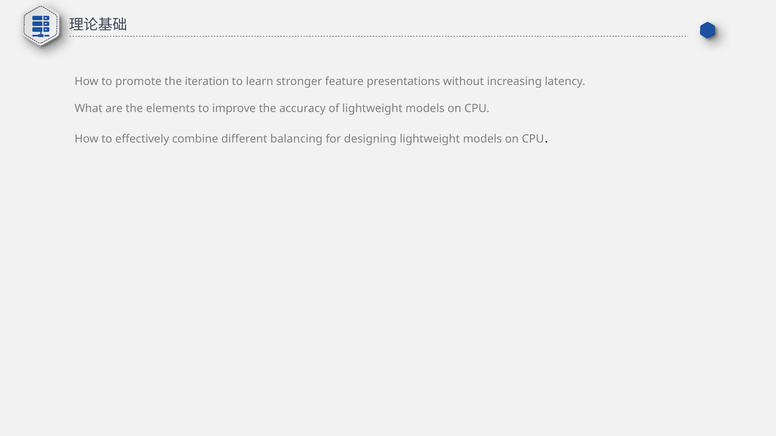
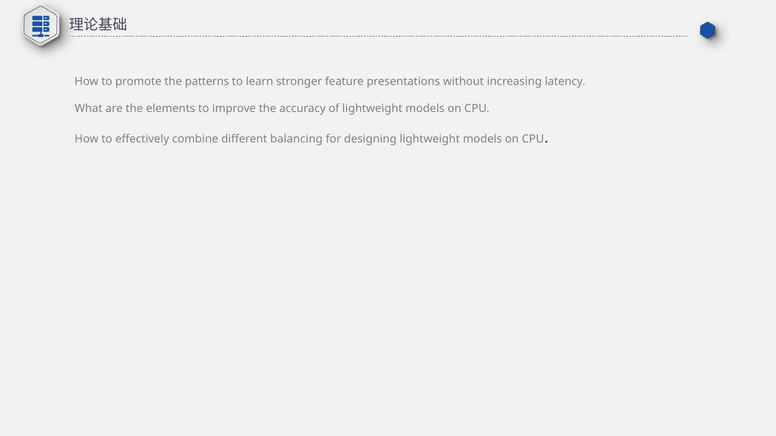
iteration: iteration -> patterns (207, 82)
